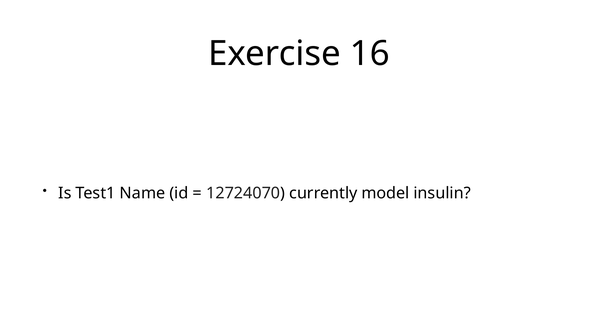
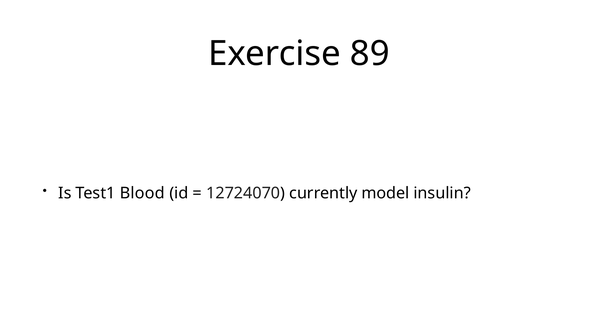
16: 16 -> 89 (370, 54)
Name: Name -> Blood (142, 193)
